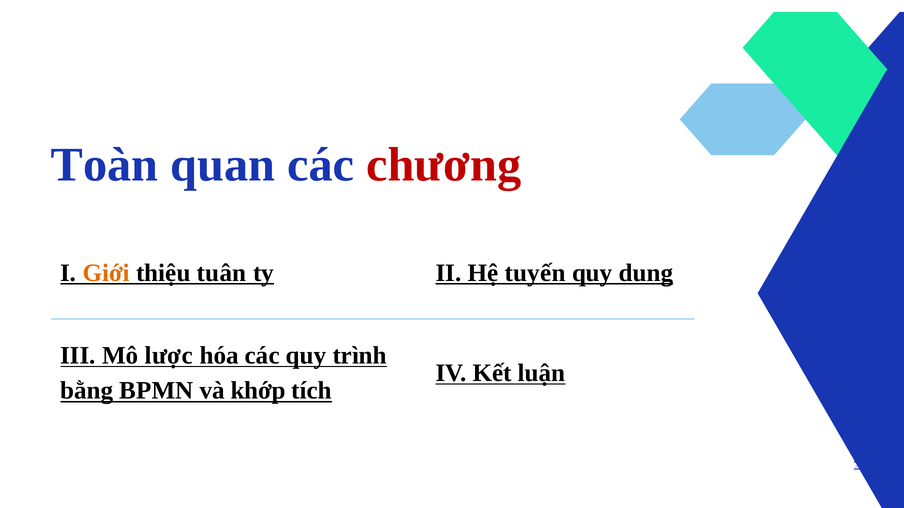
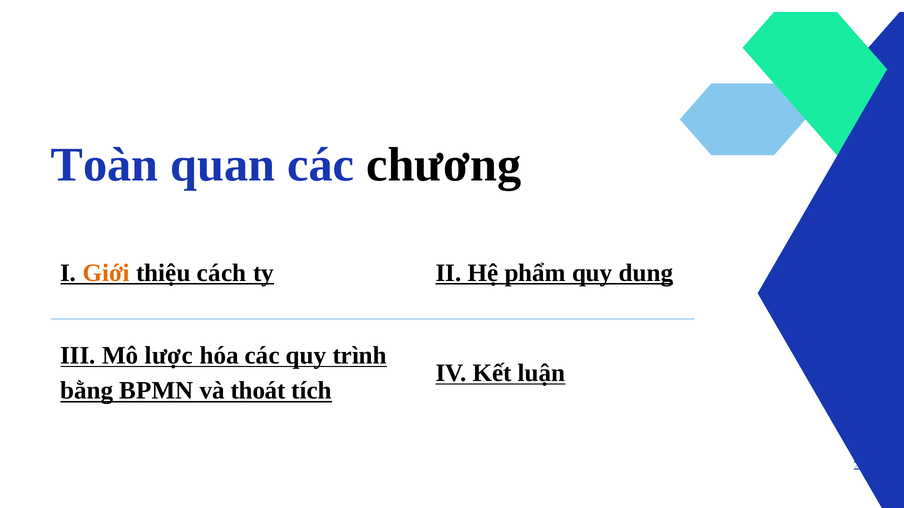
chương colour: red -> black (444, 165)
tuân: tuân -> cách (222, 273)
tuyến: tuyến -> phẩm (535, 273)
khớp: khớp -> thoát (258, 391)
